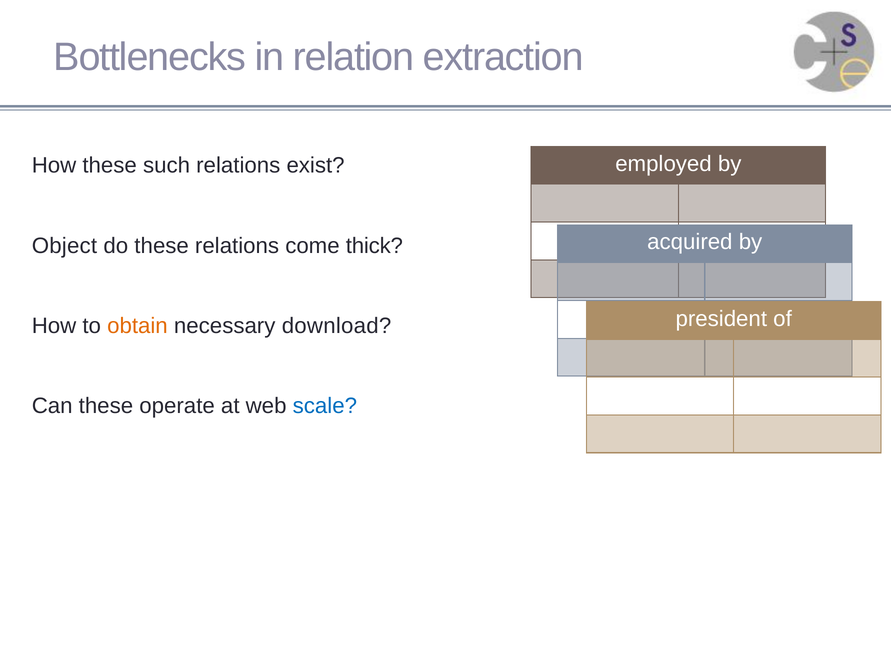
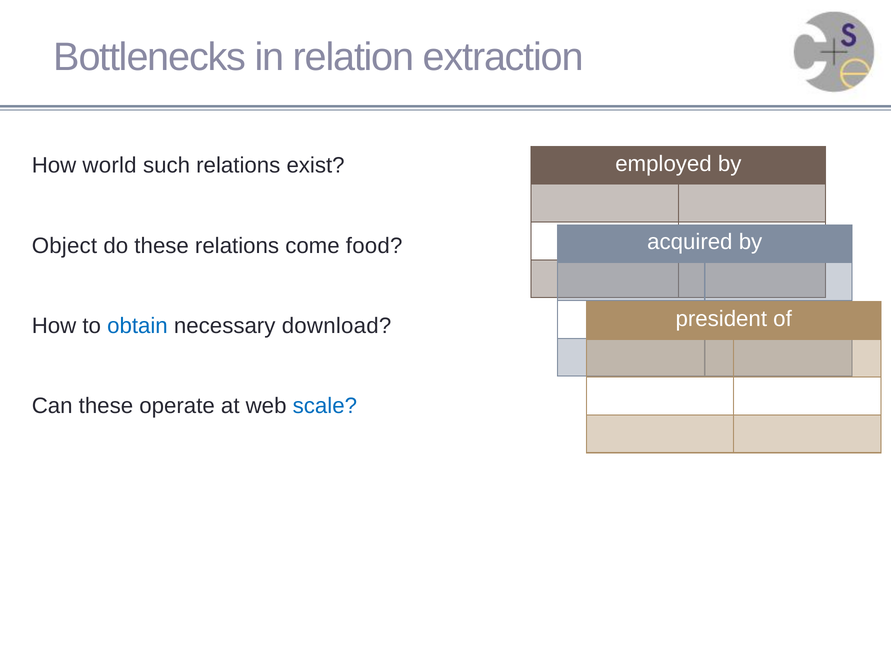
How these: these -> world (110, 166)
thick: thick -> food (374, 246)
obtain colour: orange -> blue (137, 326)
